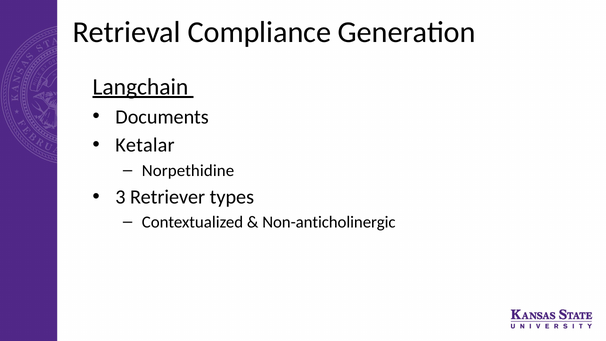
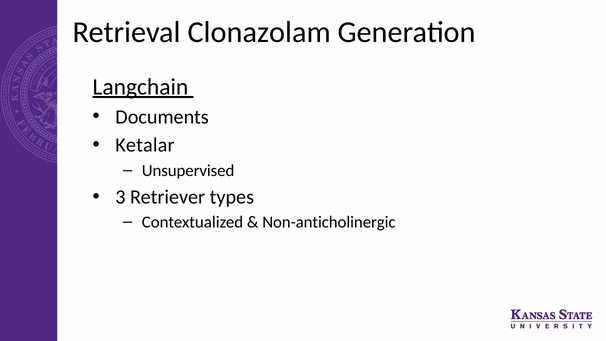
Compliance: Compliance -> Clonazolam (259, 32)
Norpethidine: Norpethidine -> Unsupervised (188, 170)
